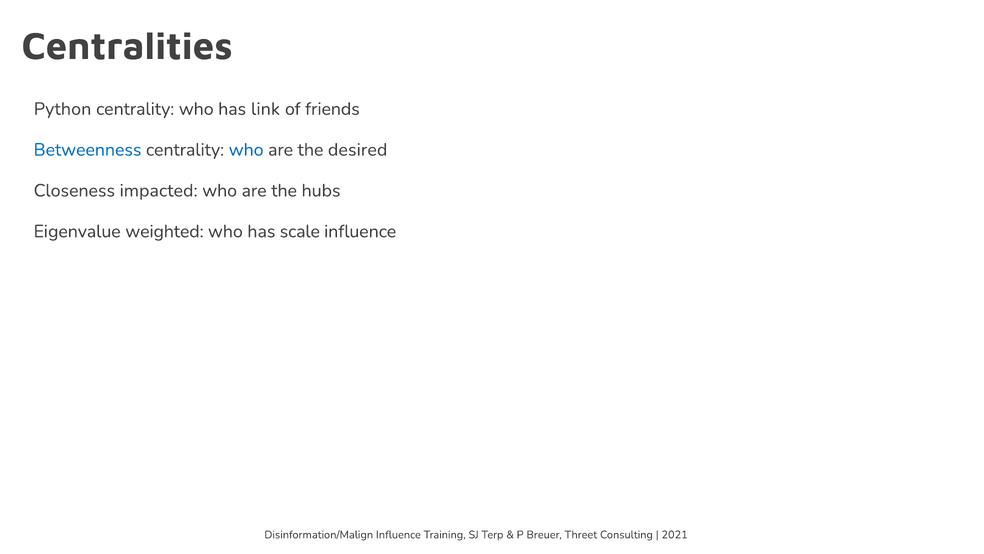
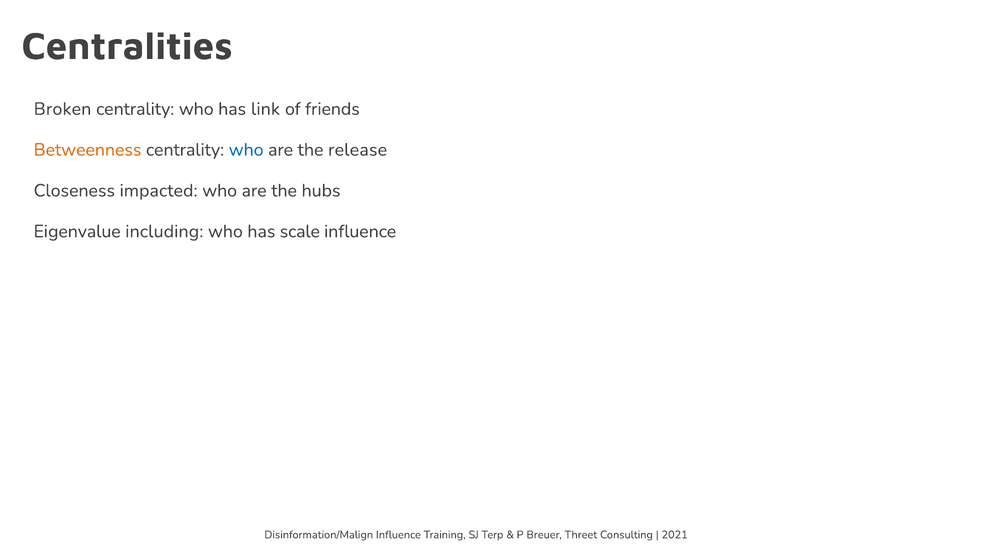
Python: Python -> Broken (63, 109)
Betweenness colour: blue -> orange (88, 150)
desired: desired -> release (358, 150)
weighted: weighted -> including (164, 231)
